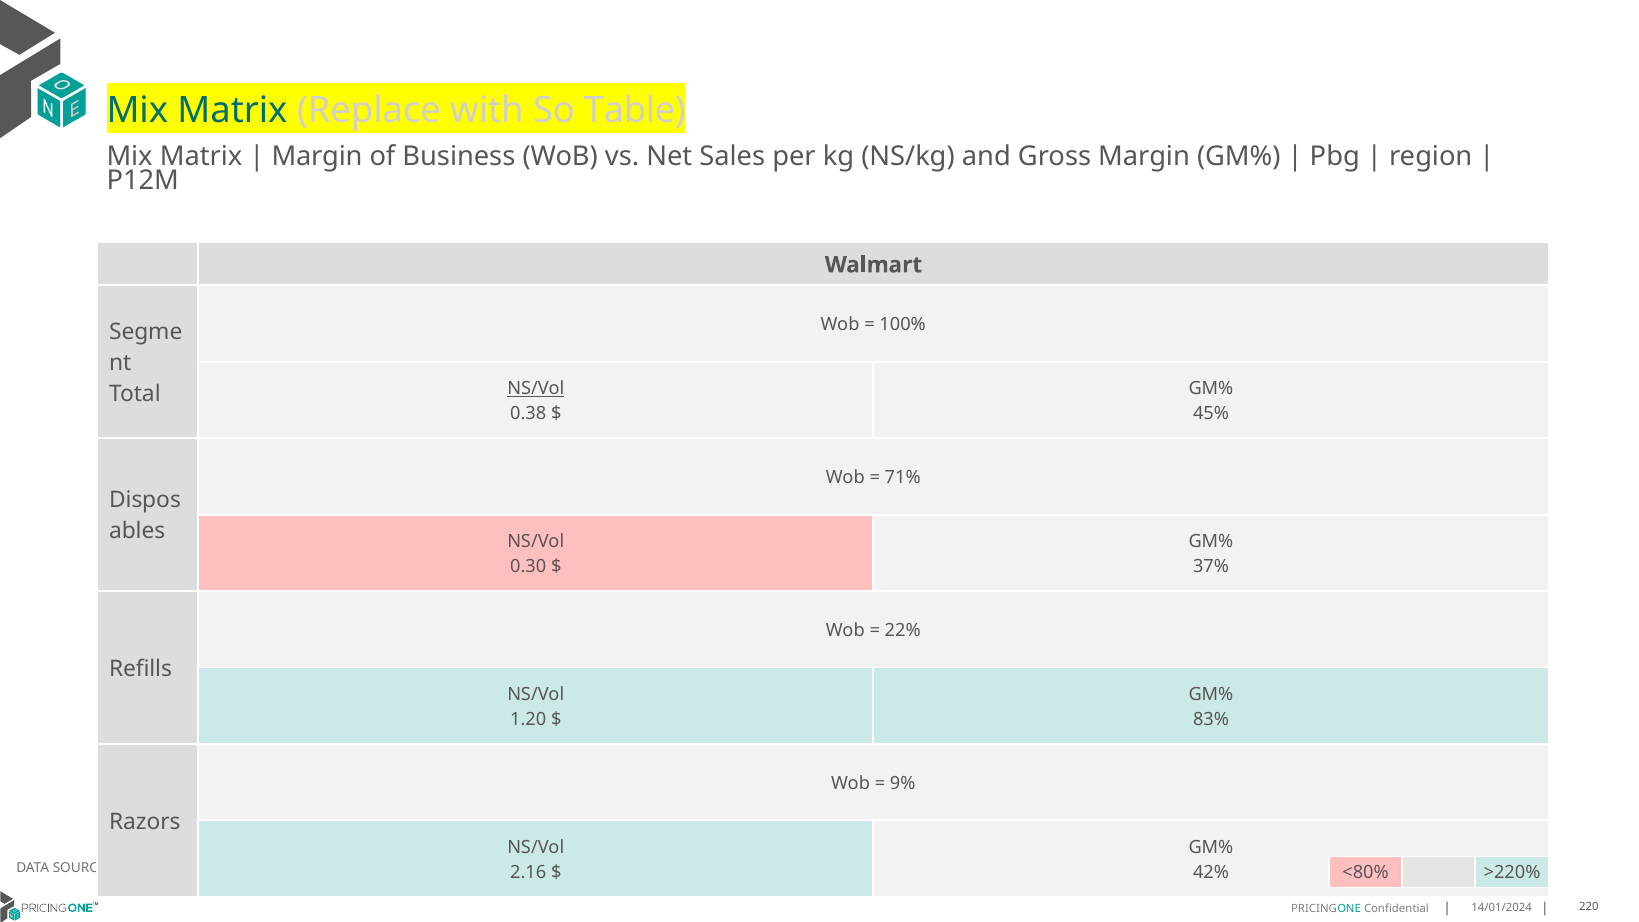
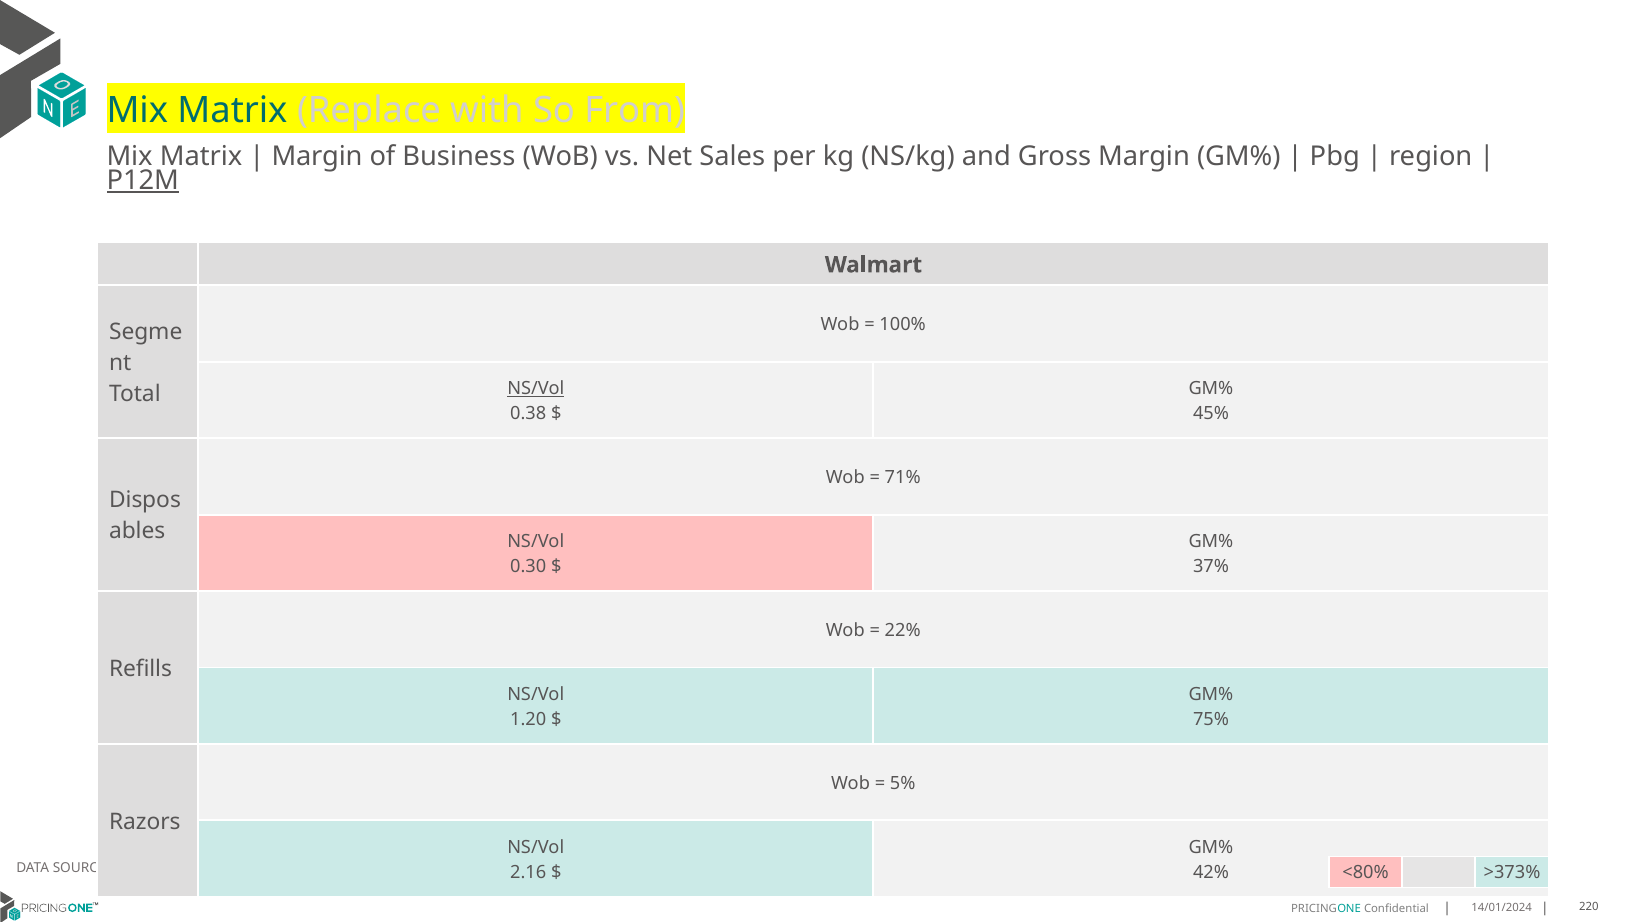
Table: Table -> From (635, 110)
P12M underline: none -> present (143, 180)
83%: 83% -> 75% (1211, 719)
9%: 9% -> 5% (903, 783)
>220%: >220% -> >373% (1512, 872)
